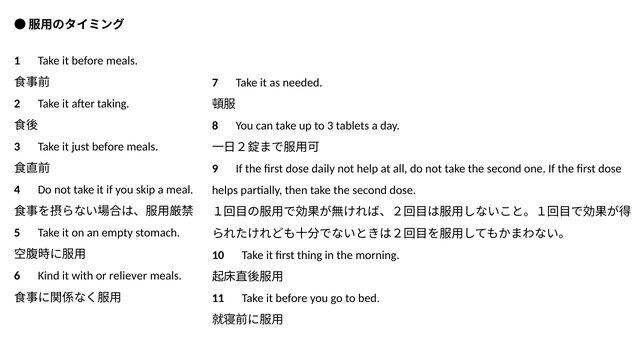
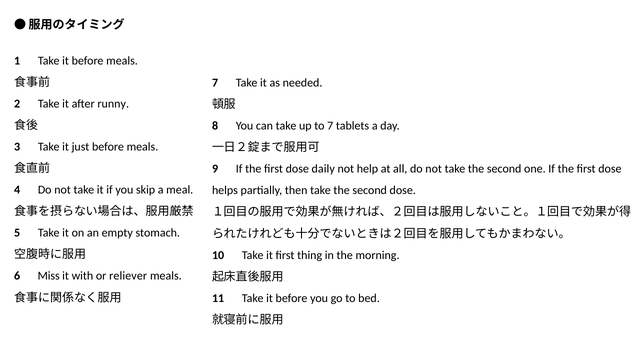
taking: taking -> runny (113, 104)
to 3: 3 -> 7 (330, 126)
Kind: Kind -> Miss (49, 276)
